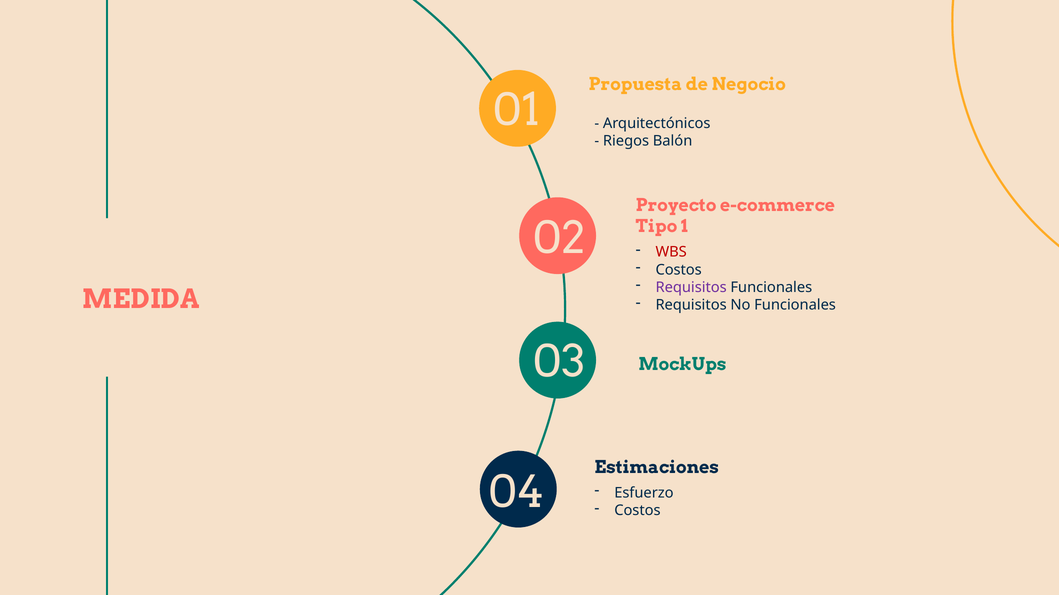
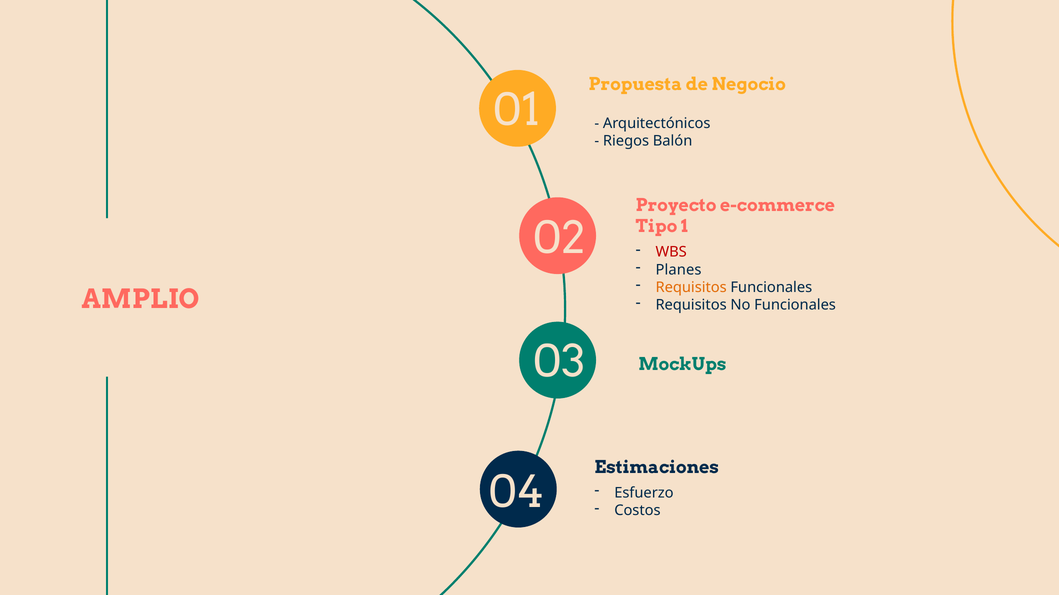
Costos: Costos -> Planes (679, 270)
Requisitos colour: purple -> orange (691, 288)
MEDIDA: MEDIDA -> AMPLIO (141, 300)
